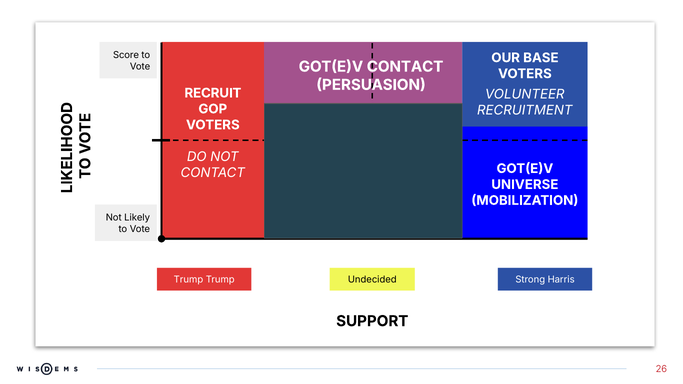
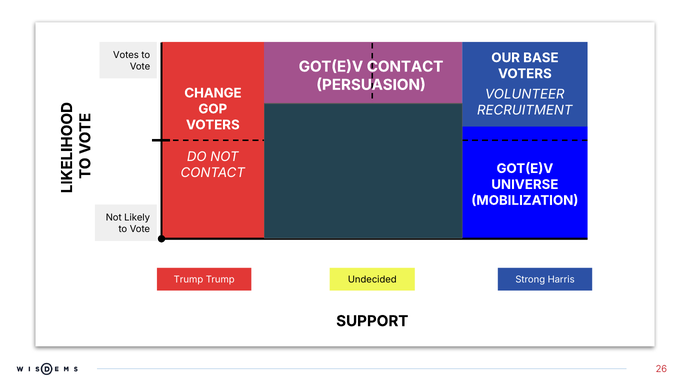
Score: Score -> Votes (126, 55)
RECRUIT: RECRUIT -> CHANGE (213, 93)
